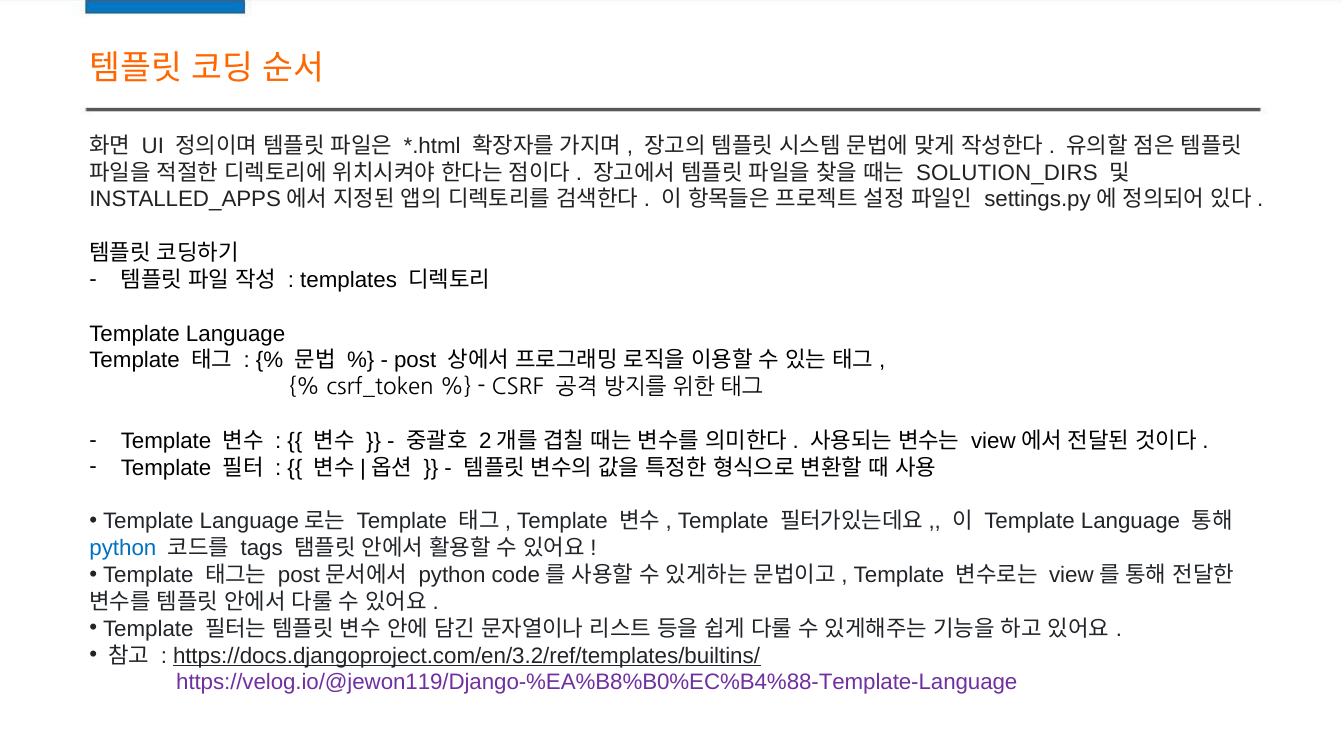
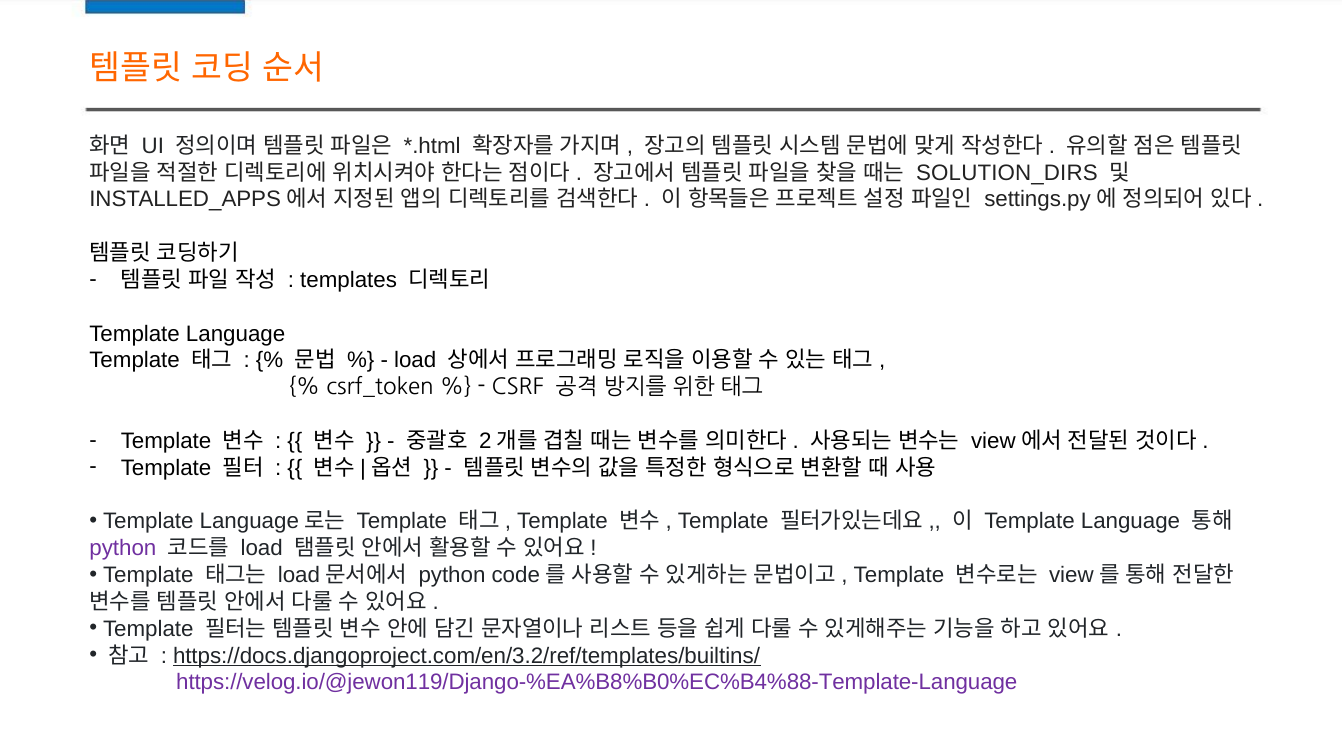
post: post -> load (415, 360)
python colour: blue -> purple (123, 548)
tags: tags -> load (262, 548)
post: post -> load (299, 575)
